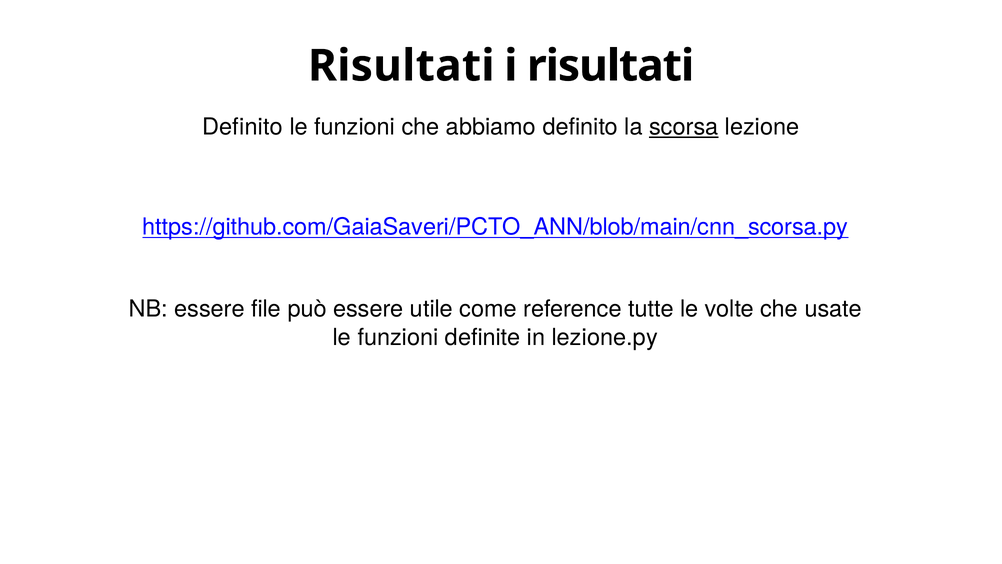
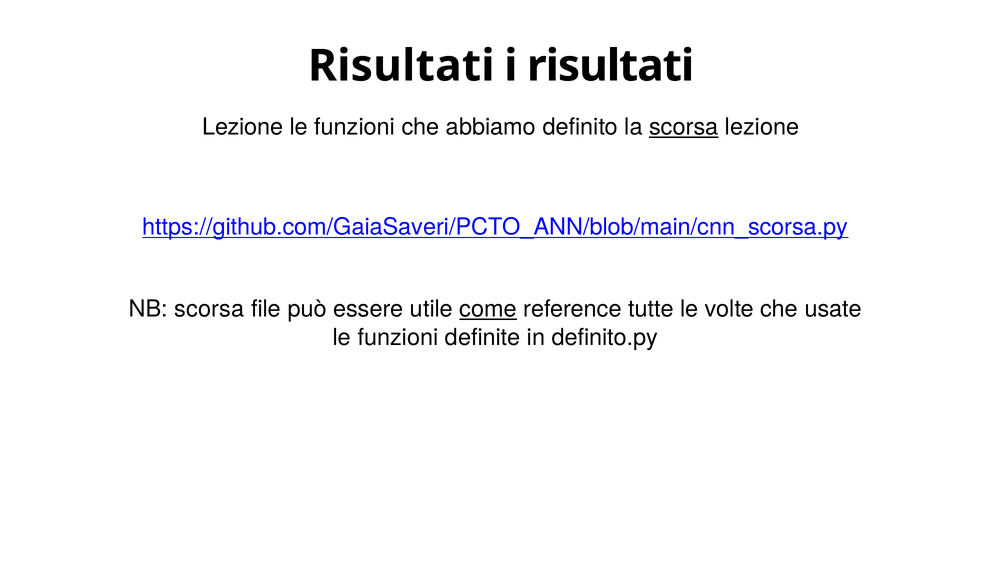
Definito: Definito -> Lezione (243, 127)
NB essere: essere -> scorsa (209, 309)
come underline: none -> present (488, 309)
lezione.py: lezione.py -> definito.py (605, 337)
